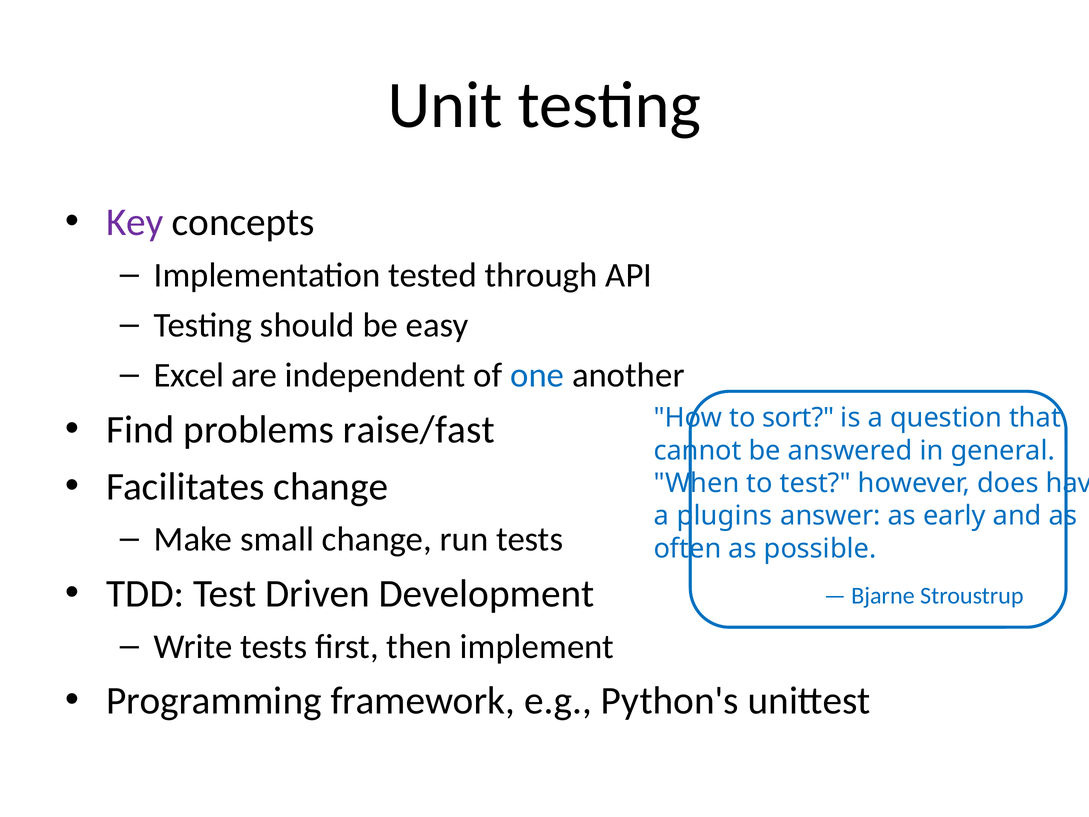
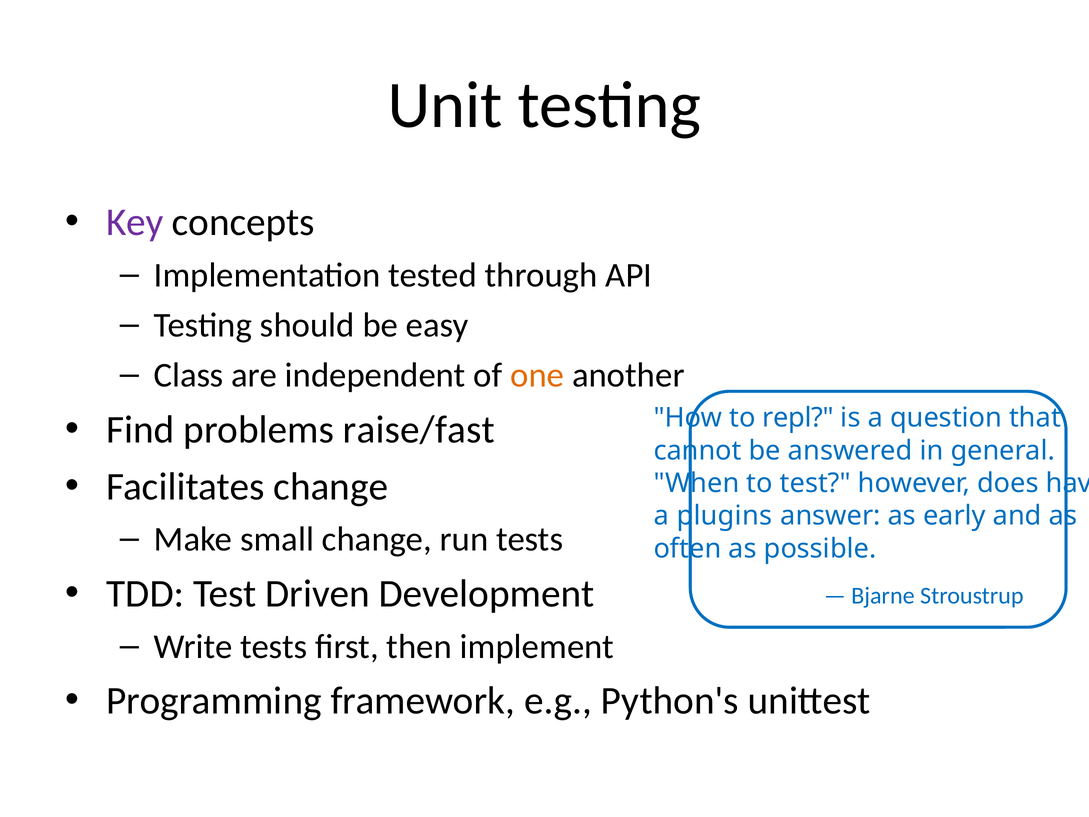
Excel: Excel -> Class (189, 375)
one colour: blue -> orange (537, 375)
sort: sort -> repl (798, 418)
